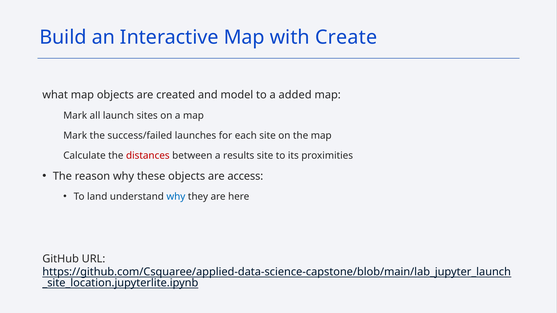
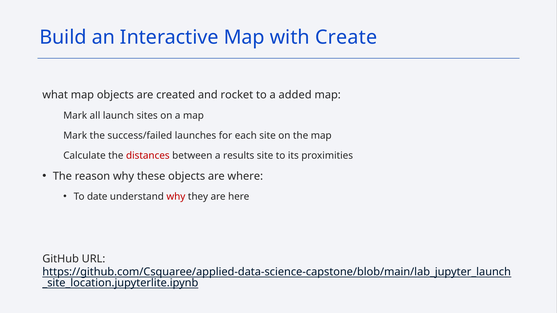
model: model -> rocket (237, 95)
access: access -> where (245, 176)
land: land -> date (97, 197)
why colour: blue -> red (176, 197)
